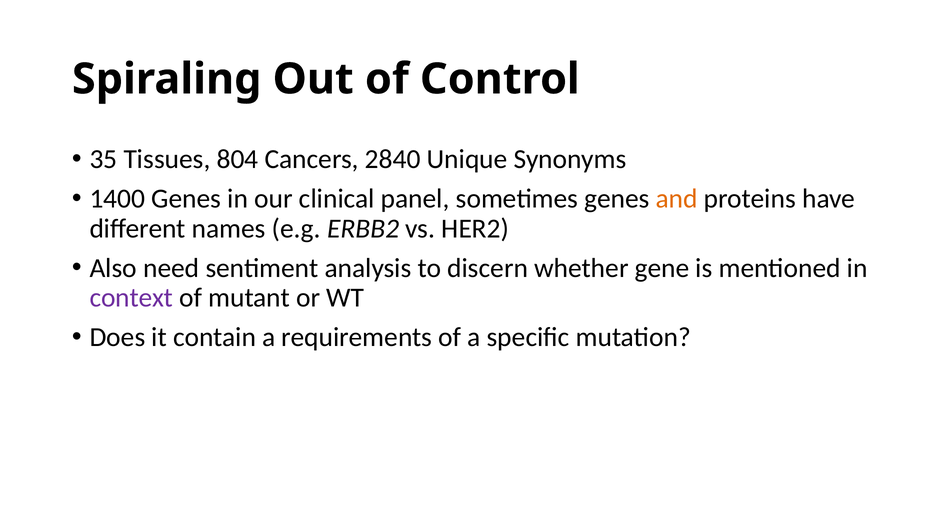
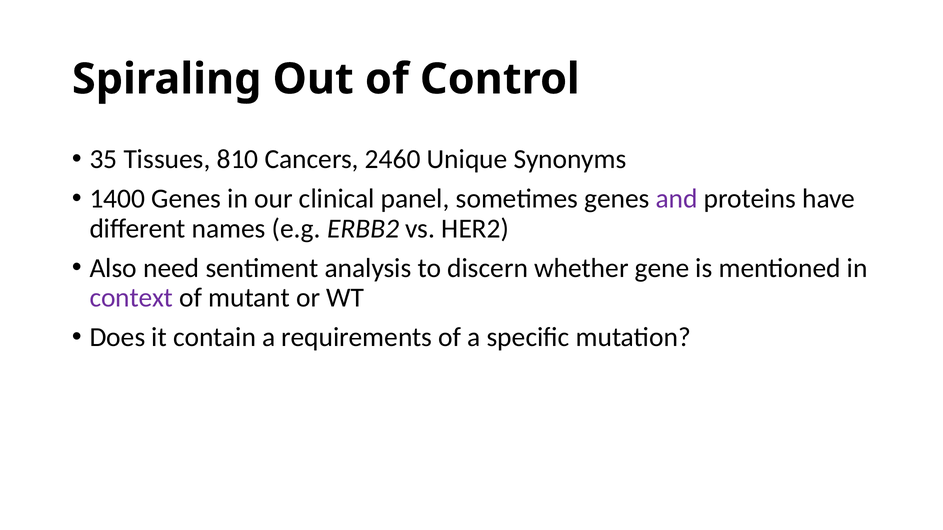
804: 804 -> 810 (237, 159)
2840: 2840 -> 2460 (393, 159)
and colour: orange -> purple (677, 199)
